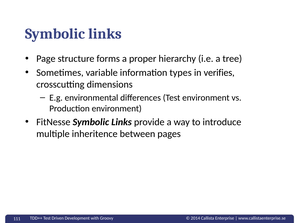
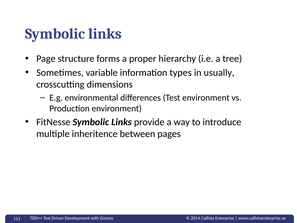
verifies: verifies -> usually (219, 73)
